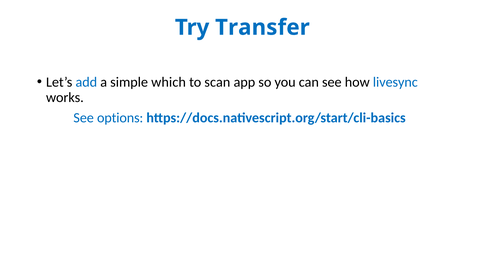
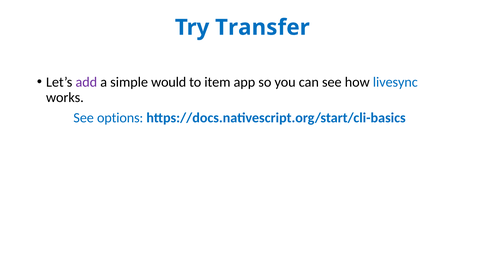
add colour: blue -> purple (86, 82)
which: which -> would (169, 82)
scan: scan -> item (217, 82)
